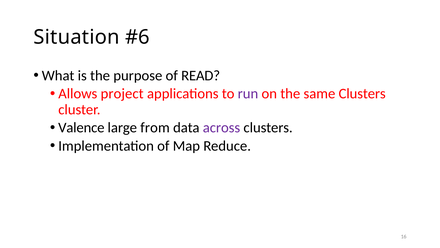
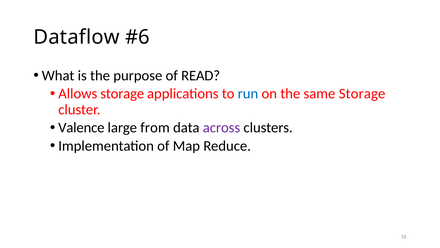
Situation: Situation -> Dataflow (77, 37)
Allows project: project -> storage (122, 94)
run colour: purple -> blue (248, 94)
same Clusters: Clusters -> Storage (362, 94)
